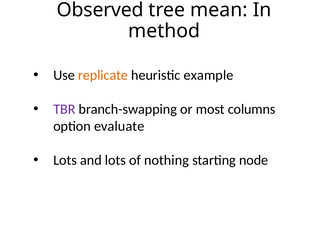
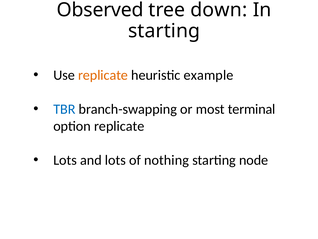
mean: mean -> down (219, 10)
method: method -> starting (164, 31)
TBR colour: purple -> blue (64, 109)
columns: columns -> terminal (252, 109)
option evaluate: evaluate -> replicate (119, 126)
